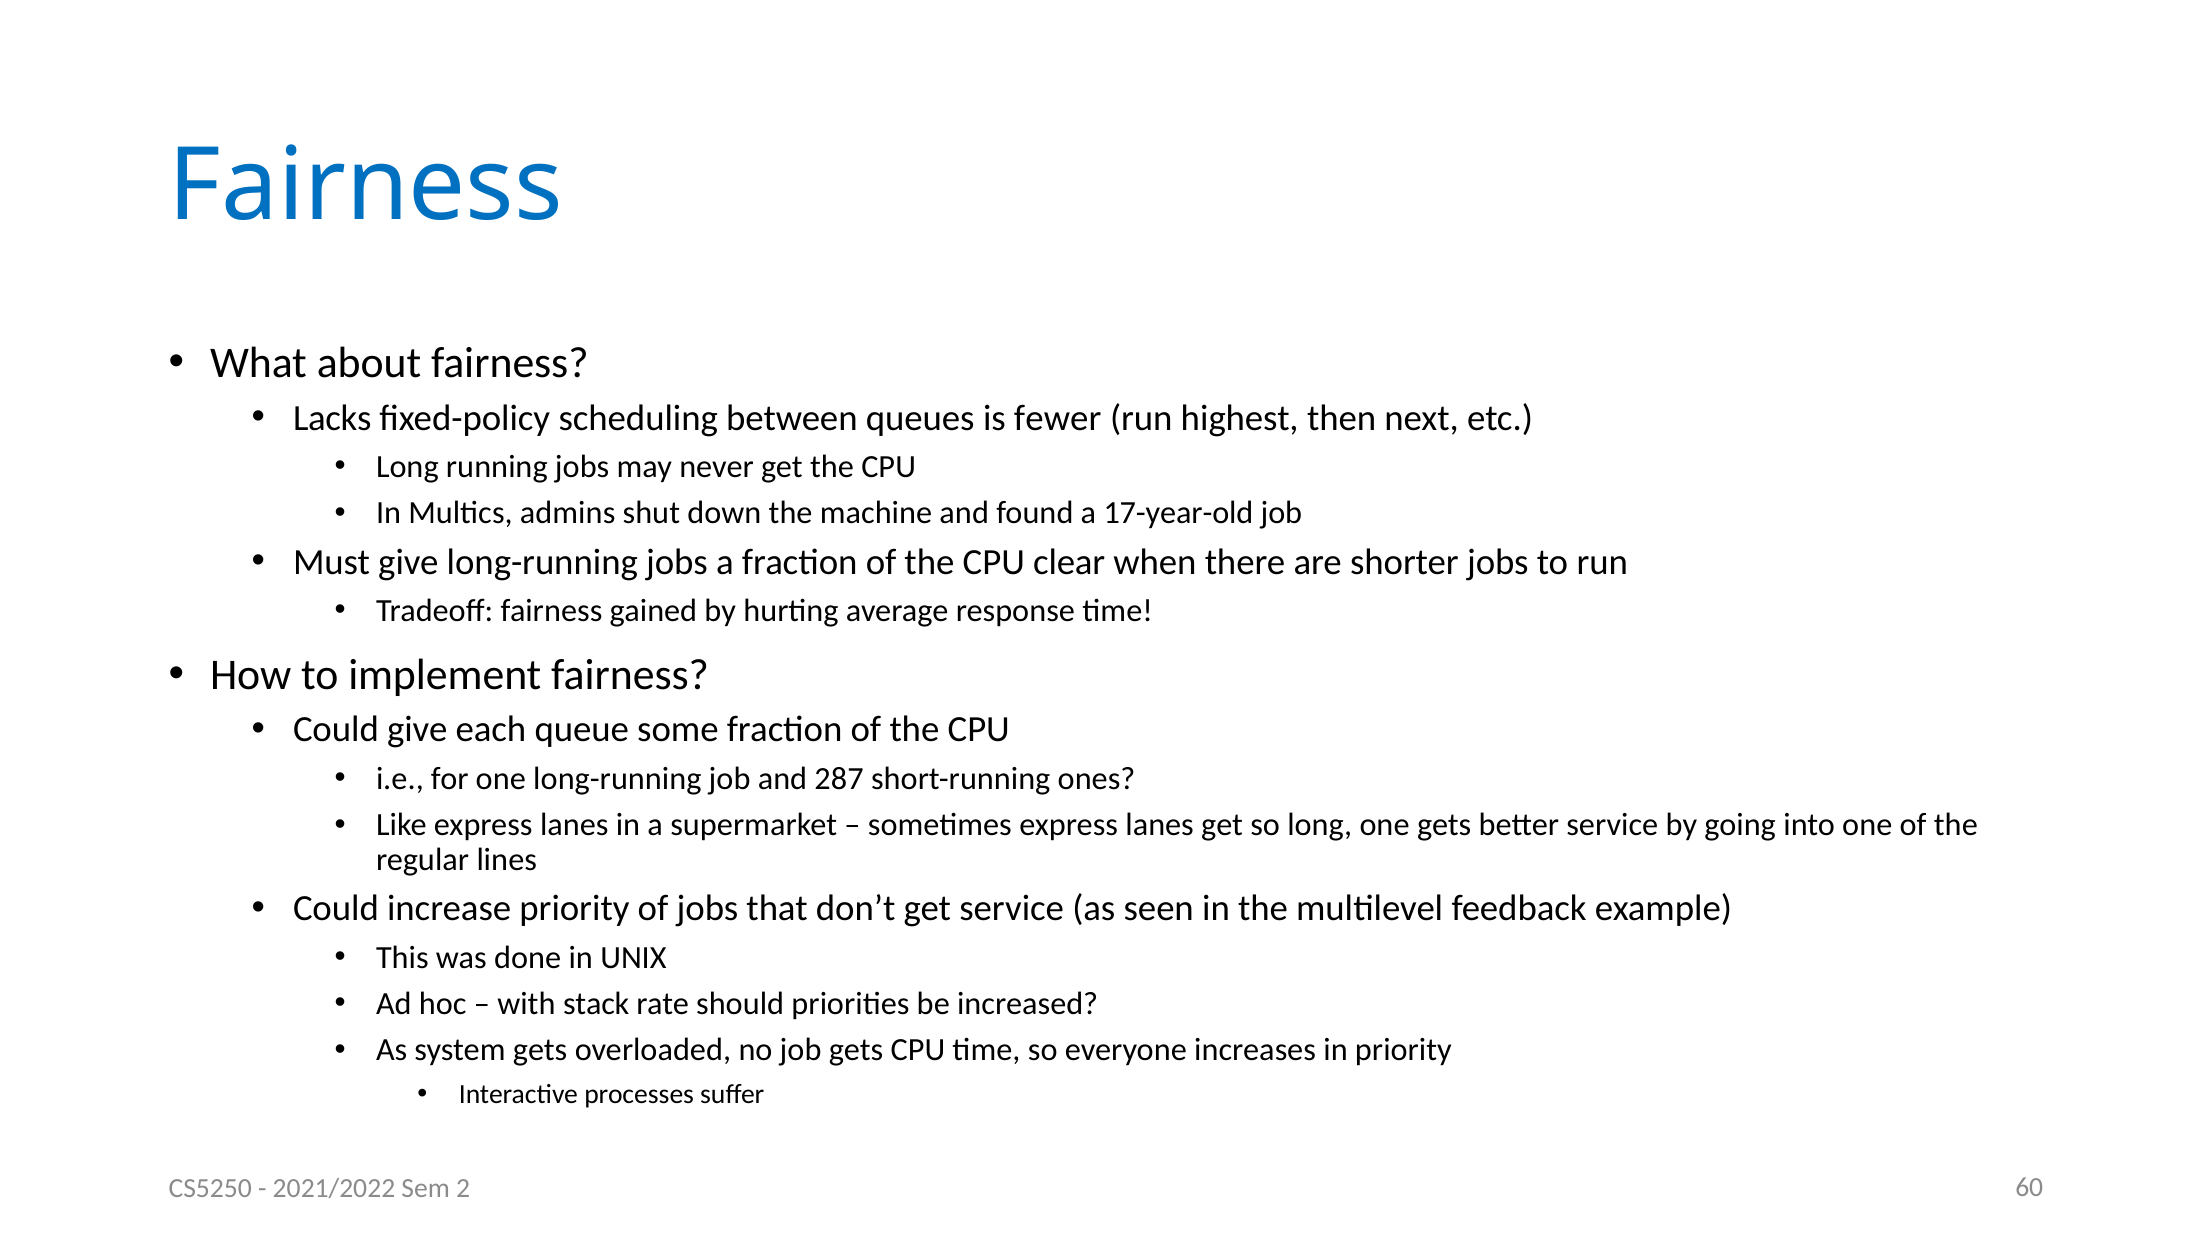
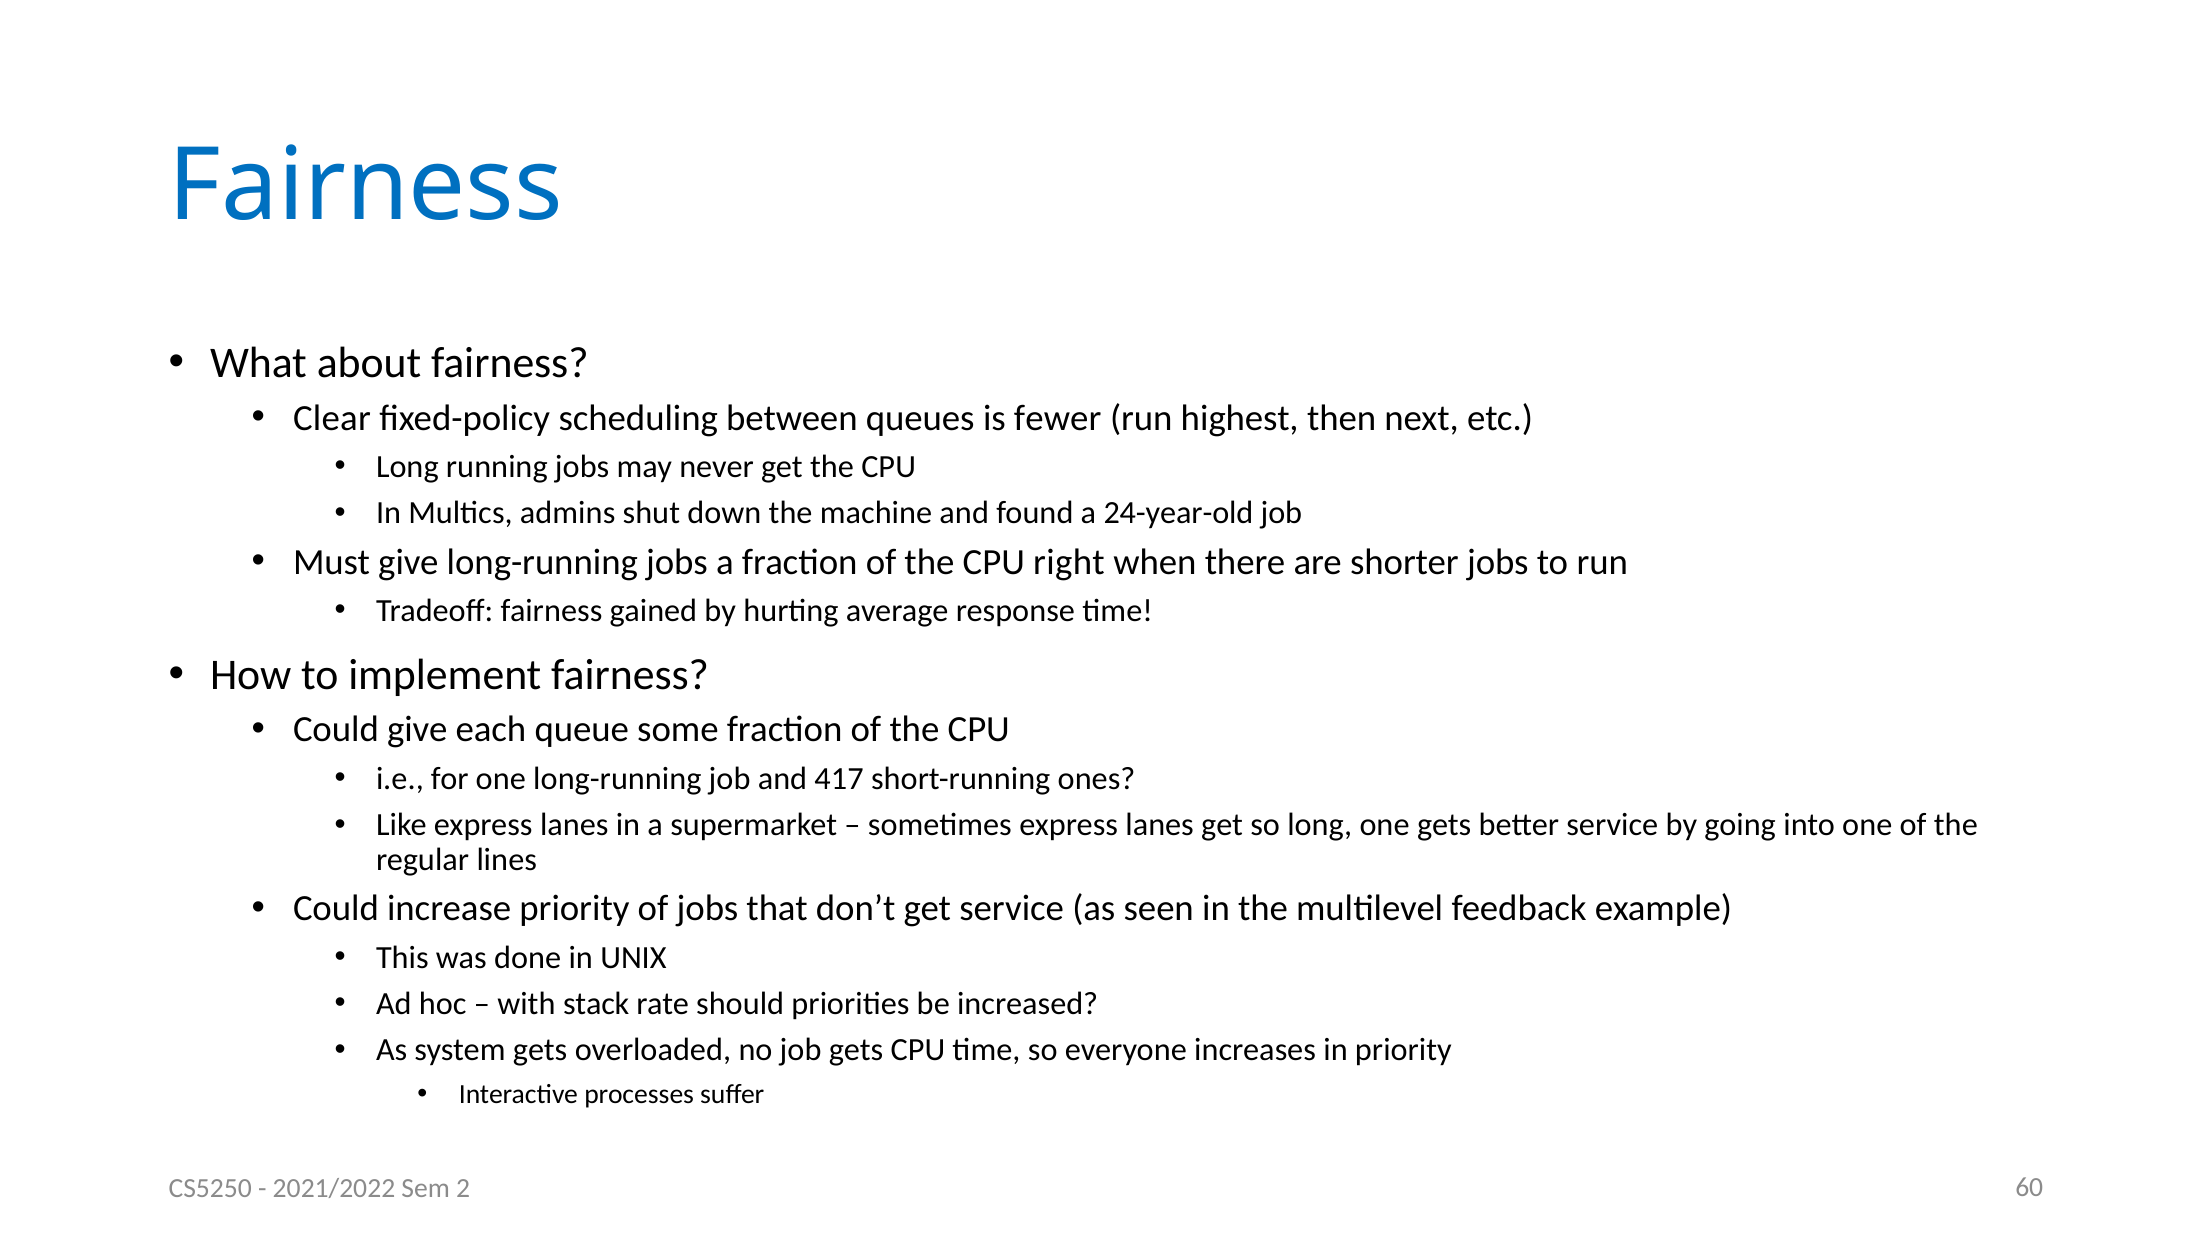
Lacks: Lacks -> Clear (332, 418)
17-year-old: 17-year-old -> 24-year-old (1178, 513)
clear: clear -> right (1069, 562)
287: 287 -> 417 (839, 779)
